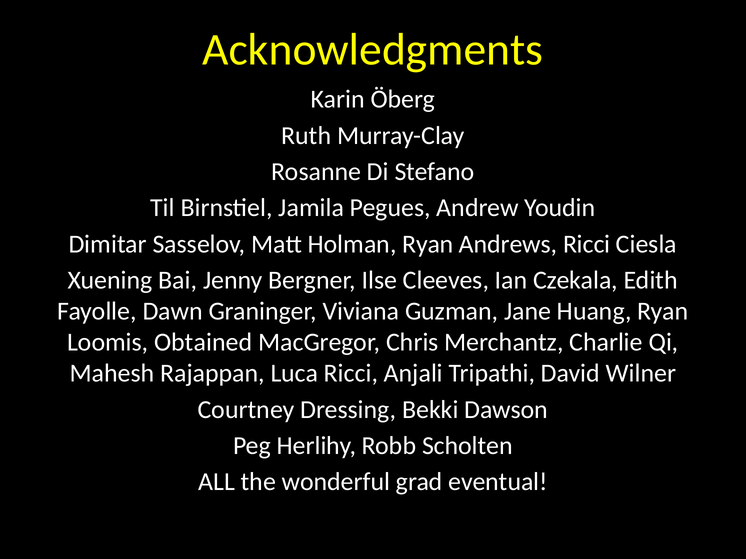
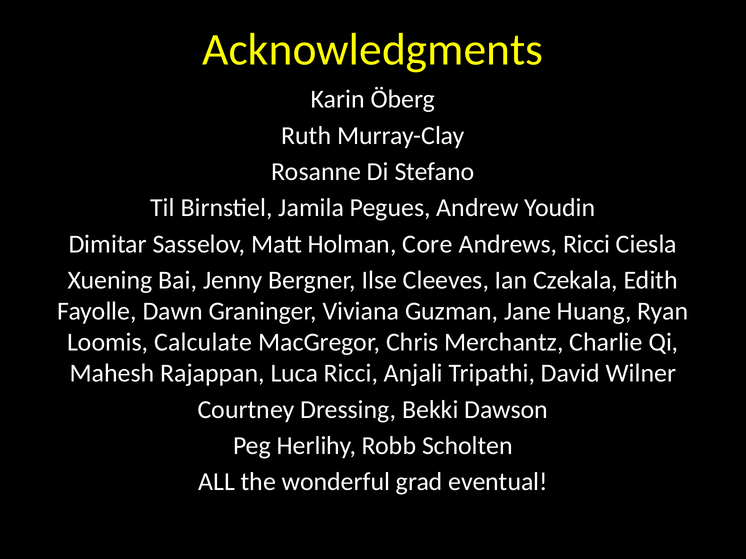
Holman Ryan: Ryan -> Core (428, 244)
Obtained: Obtained -> Calculate (203, 343)
